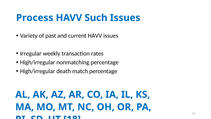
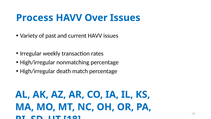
Such: Such -> Over (96, 18)
